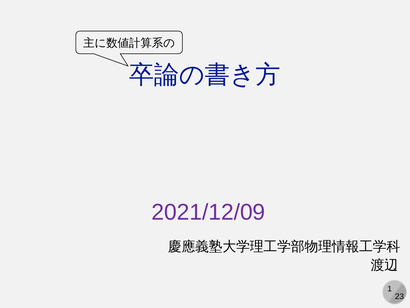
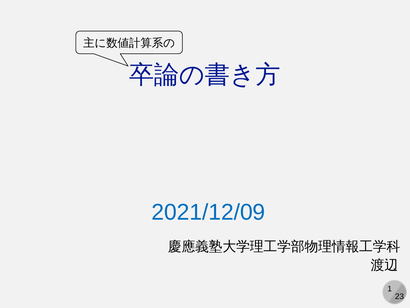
2021/12/09 colour: purple -> blue (208, 212)
